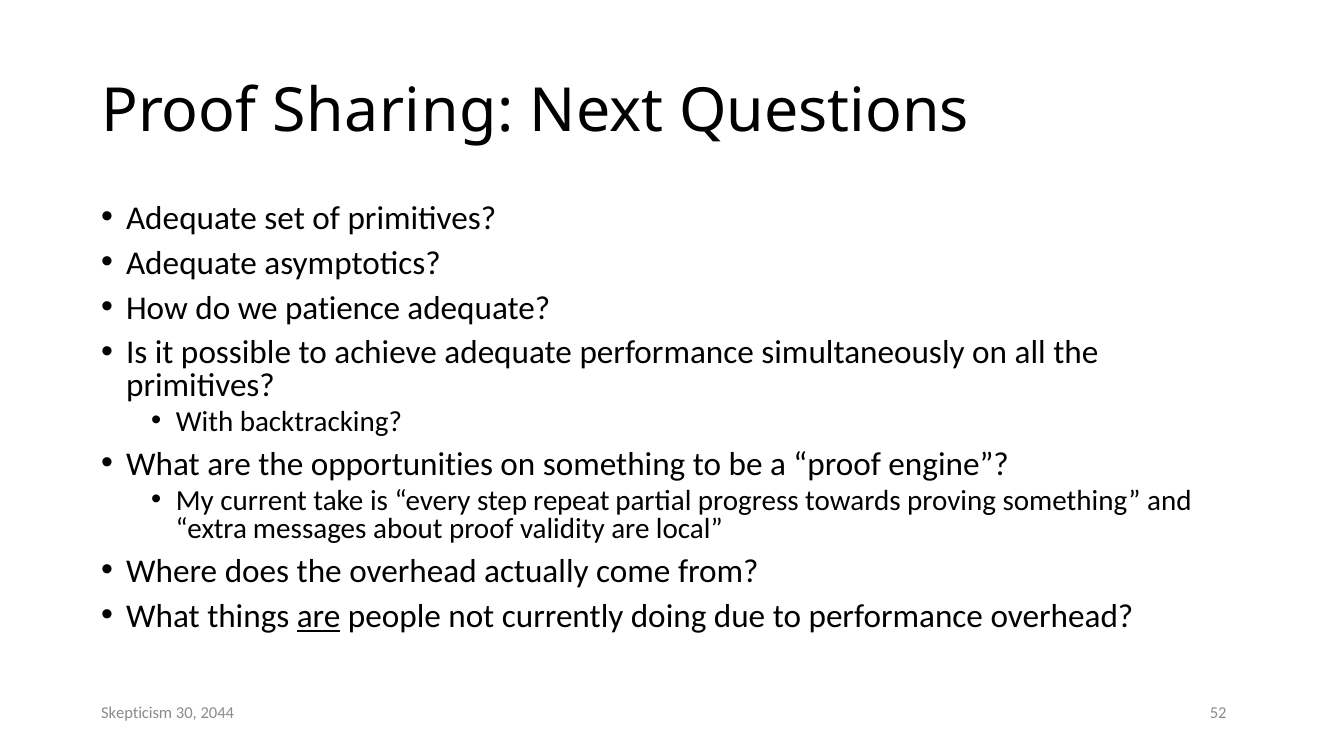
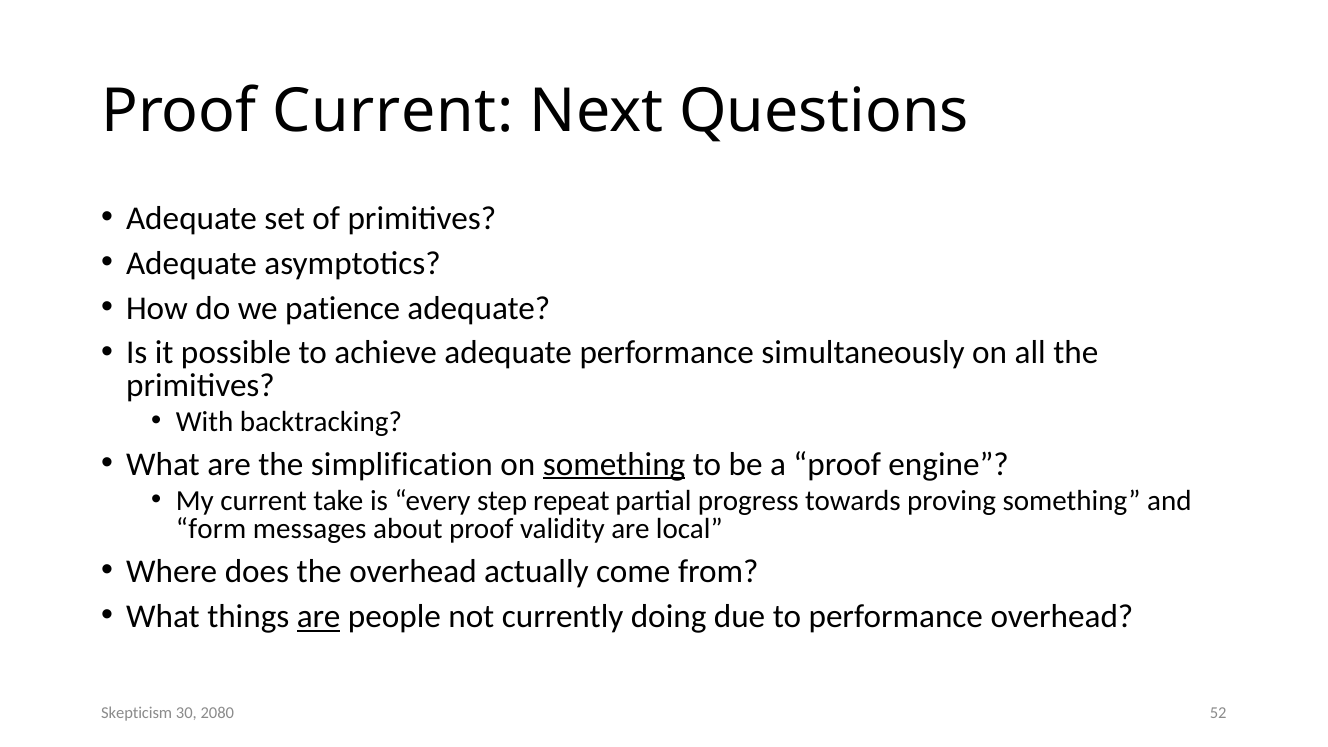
Proof Sharing: Sharing -> Current (393, 112)
opportunities: opportunities -> simplification (402, 464)
something underline: none -> present (614, 464)
extra: extra -> form (211, 529)
2044: 2044 -> 2080 (217, 713)
